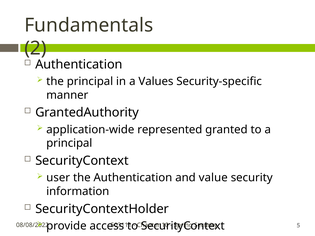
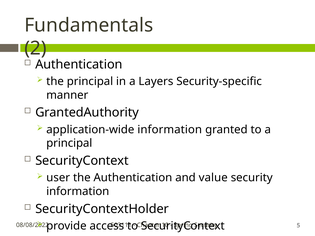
Values: Values -> Layers (156, 82)
application-wide represented: represented -> information (170, 130)
